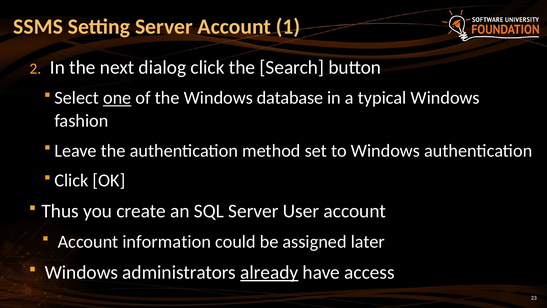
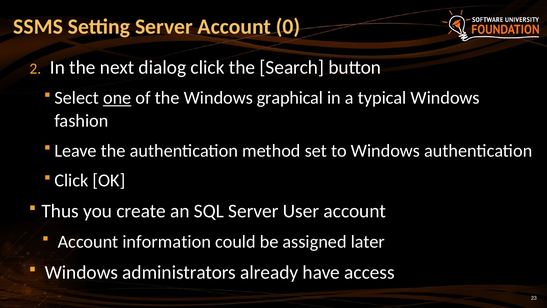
1: 1 -> 0 (288, 27)
database: database -> graphical (290, 98)
already underline: present -> none (269, 272)
